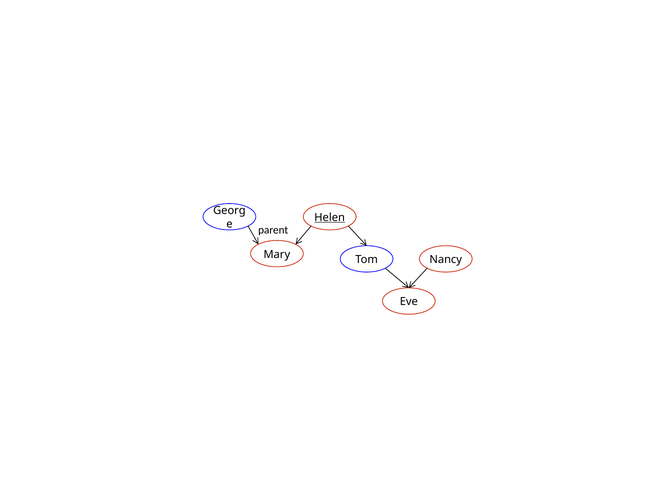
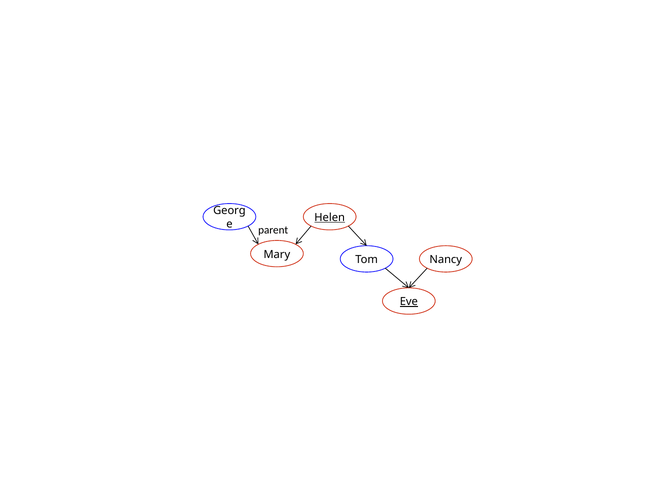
Eve underline: none -> present (409, 302)
